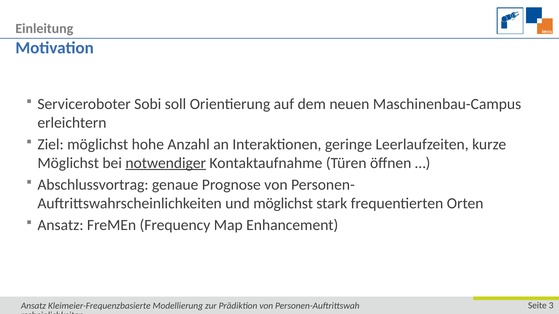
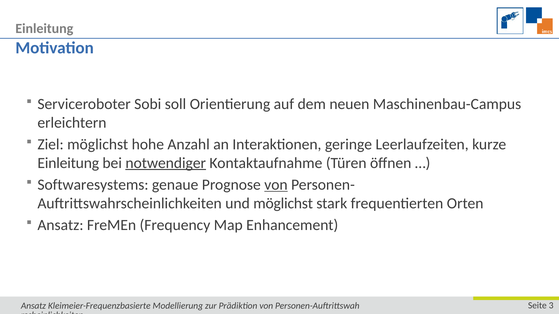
Möglichst: Möglichst -> Einleitung (68, 163)
Abschlussvortrag: Abschlussvortrag -> Softwaresystems (93, 185)
von underline: none -> present (276, 185)
